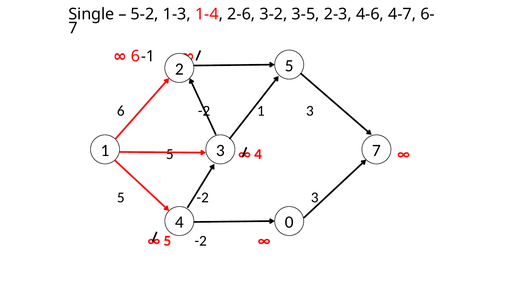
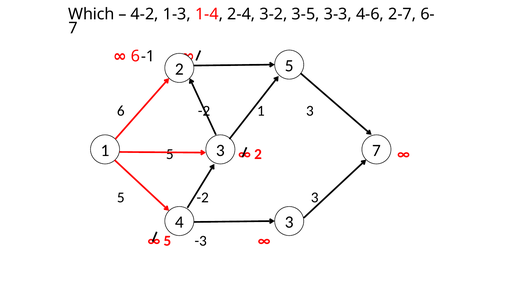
Single: Single -> Which (91, 14)
5-2: 5-2 -> 4-2 (145, 14)
2-6: 2-6 -> 2-4 (241, 14)
2-3: 2-3 -> 3-3 (338, 14)
4-7: 4-7 -> 2-7 (402, 14)
4: 4 -> 2 (258, 154)
4 0: 0 -> 3 (289, 222)
-2: -2 -> -3 (201, 241)
